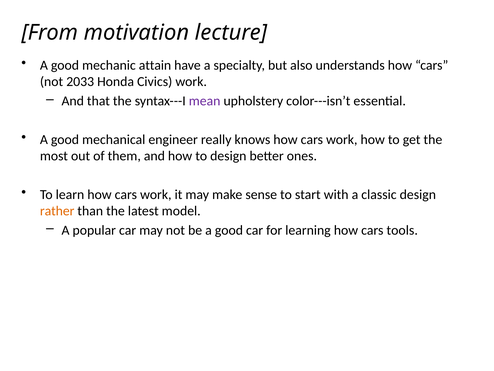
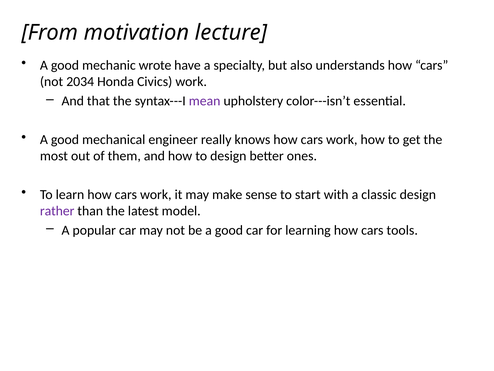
attain: attain -> wrote (155, 65)
2033: 2033 -> 2034 (80, 82)
rather colour: orange -> purple (57, 211)
